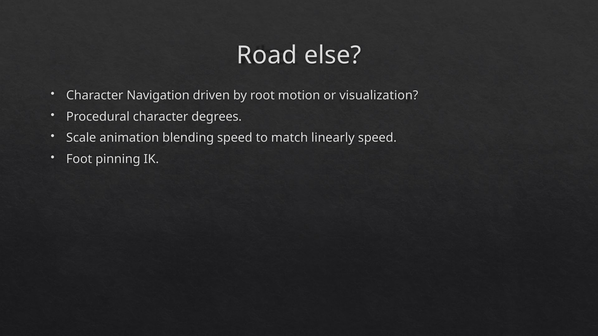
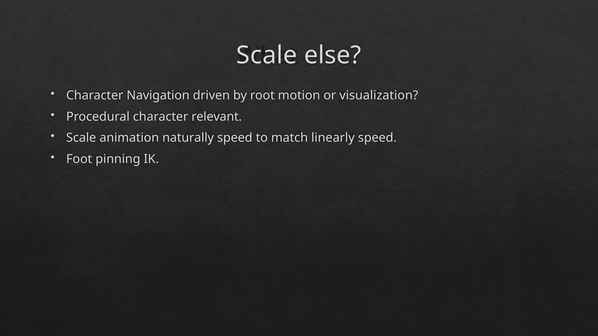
Road: Road -> Scale (267, 55)
degrees: degrees -> relevant (217, 117)
blending: blending -> naturally (188, 138)
